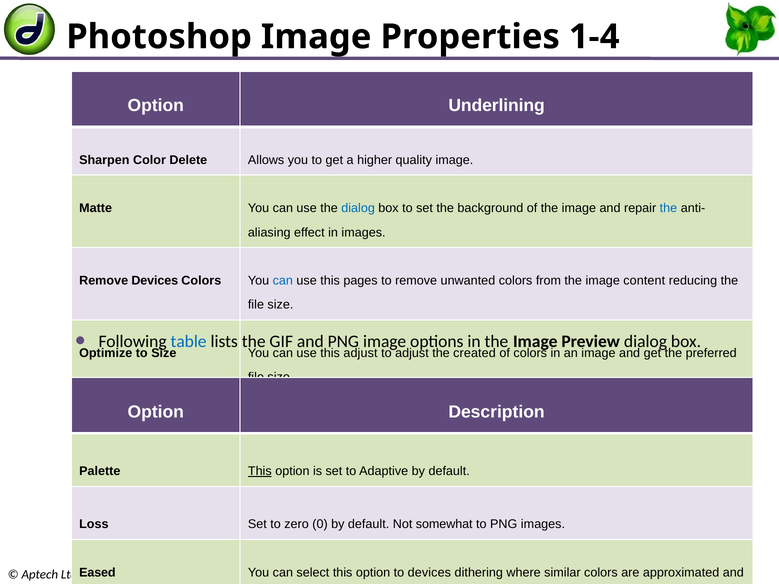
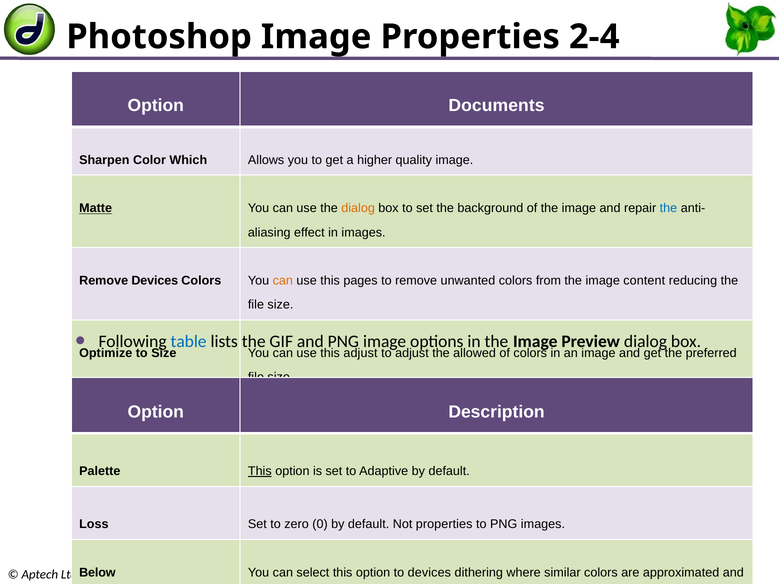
1-4: 1-4 -> 2-4 (594, 37)
Underlining: Underlining -> Documents (496, 106)
Delete: Delete -> Which (188, 160)
Matte underline: none -> present (96, 208)
dialog colour: blue -> orange (358, 208)
can colour: blue -> orange (283, 281)
created: created -> allowed (475, 353)
Not somewhat: somewhat -> properties (444, 524)
Eased: Eased -> Below (97, 573)
